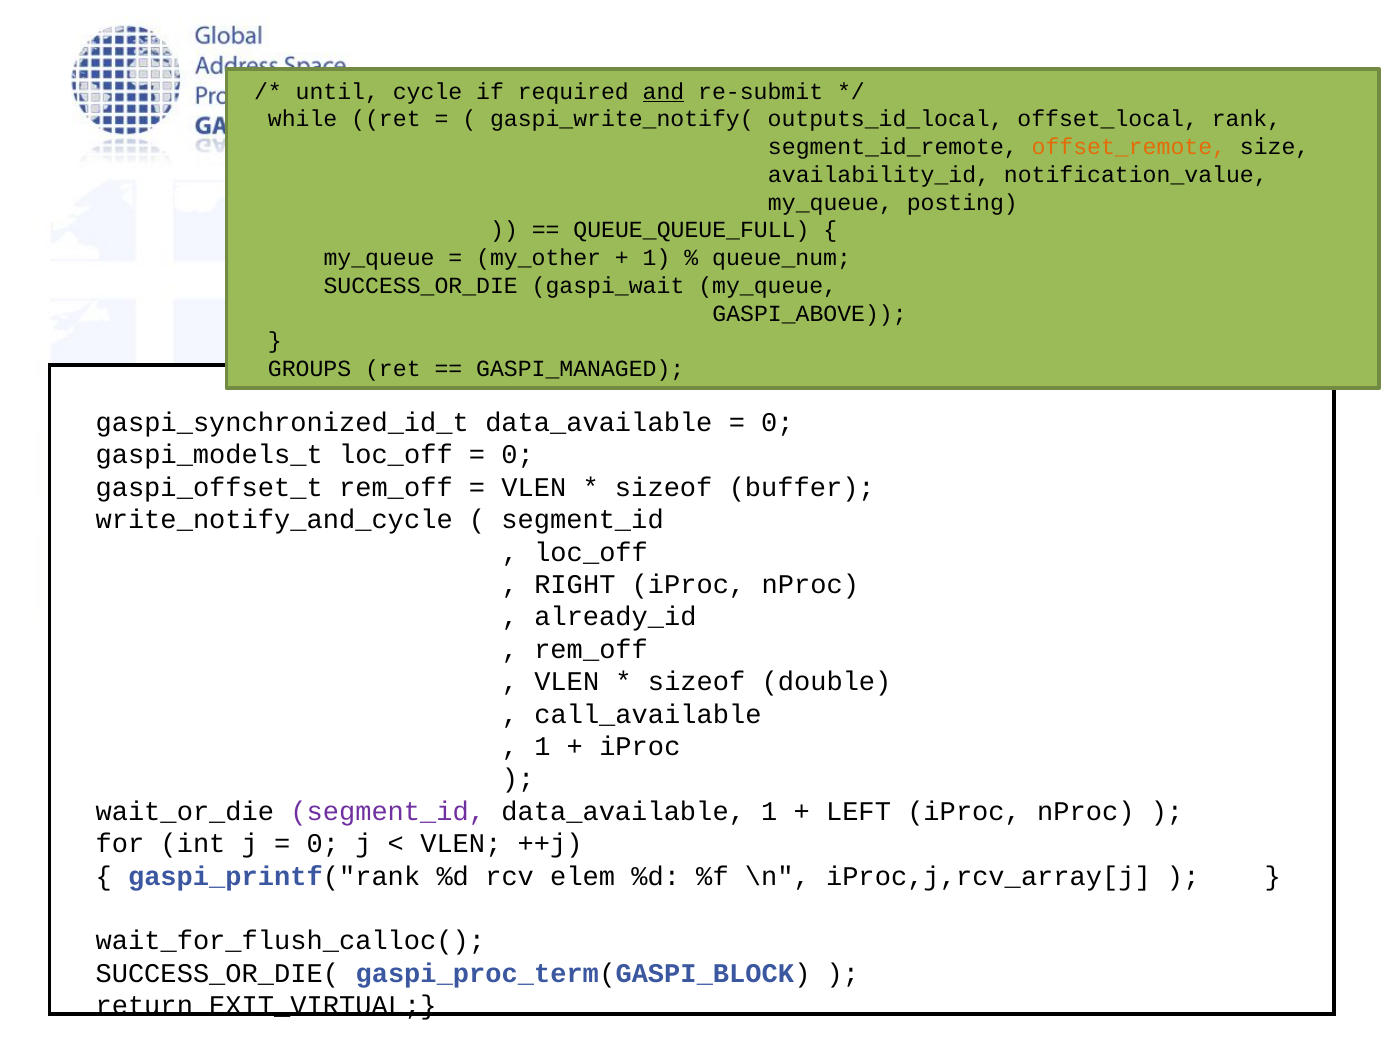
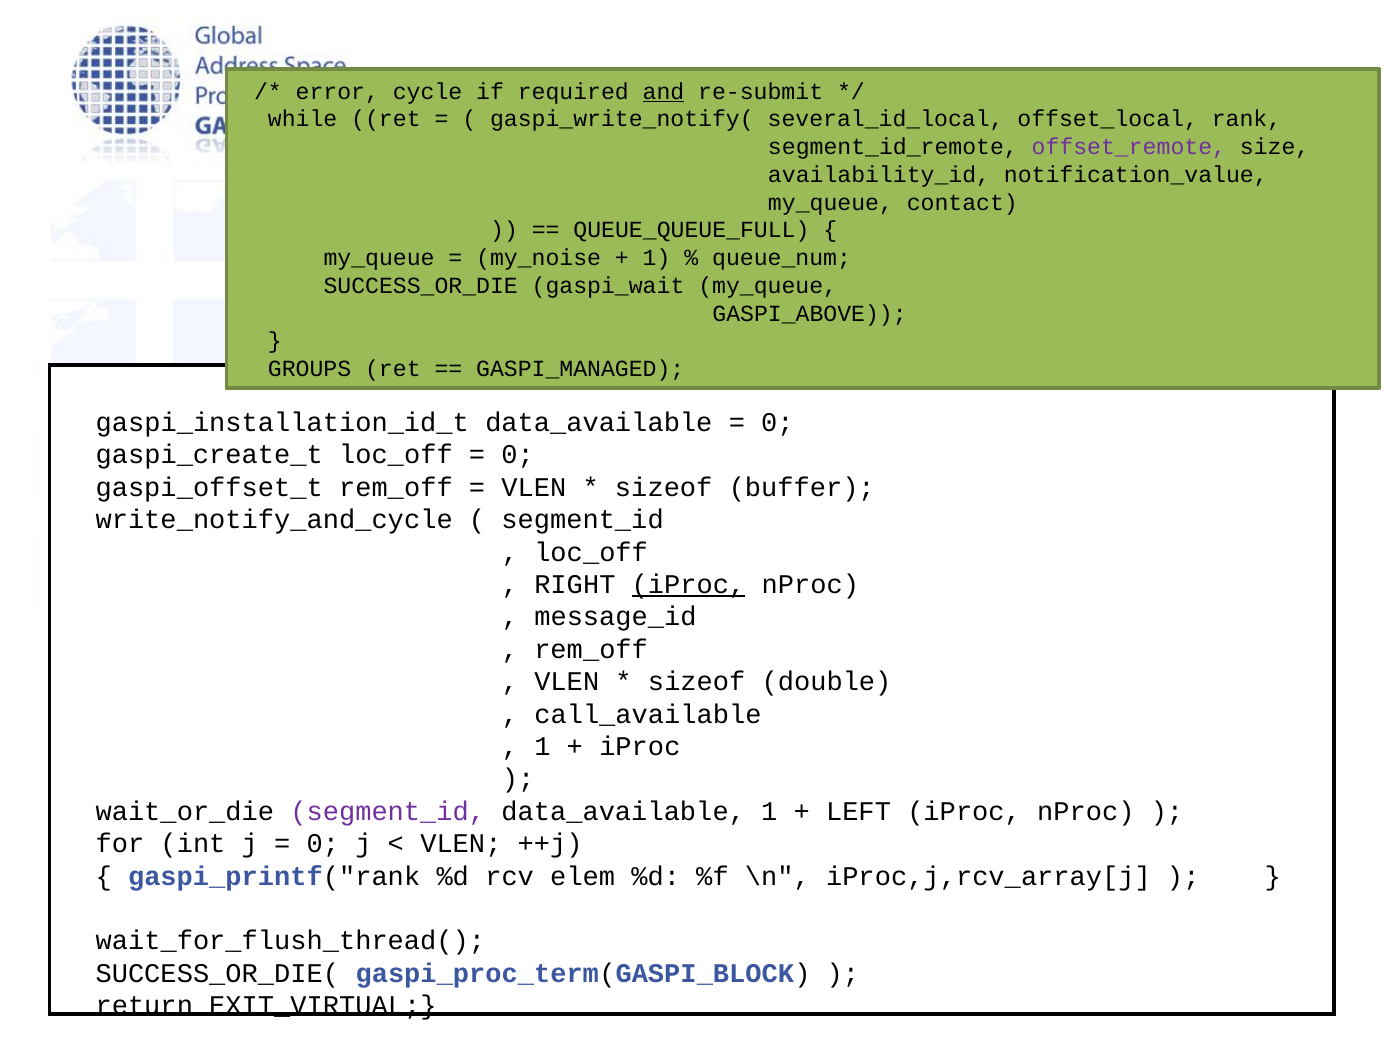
until: until -> error (337, 92)
outputs_id_local: outputs_id_local -> several_id_local (886, 119)
offset_remote colour: orange -> purple (1129, 147)
posting: posting -> contact (962, 203)
my_other: my_other -> my_noise (539, 258)
gaspi_synchronized_id_t: gaspi_synchronized_id_t -> gaspi_installation_id_t (282, 423)
gaspi_models_t: gaspi_models_t -> gaspi_create_t (209, 455)
iProc underline: none -> present (688, 585)
already_id: already_id -> message_id (615, 617)
wait_for_flush_calloc(: wait_for_flush_calloc( -> wait_for_flush_thread( (290, 942)
